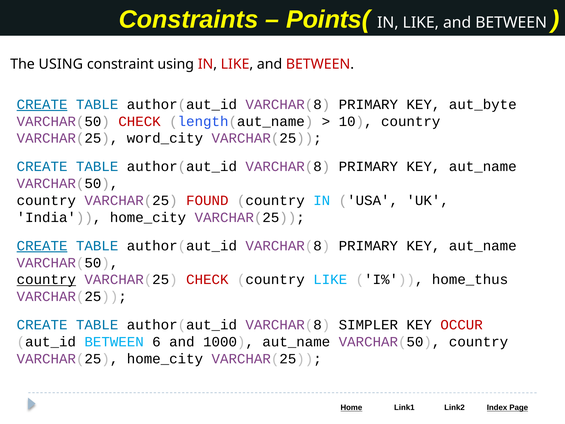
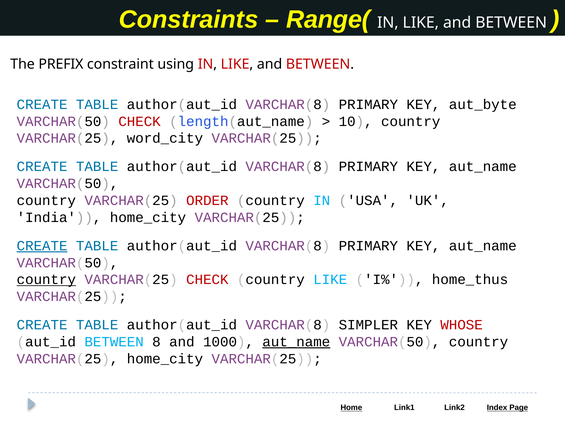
Points(: Points( -> Range( (328, 20)
The USING: USING -> PREFIX (61, 64)
CREATE underline: present -> none (42, 104)
FOUND: FOUND -> ORDER (207, 200)
OCCUR: OCCUR -> WHOSE (462, 325)
6: 6 -> 8 (156, 342)
aut_name underline: none -> present (296, 342)
